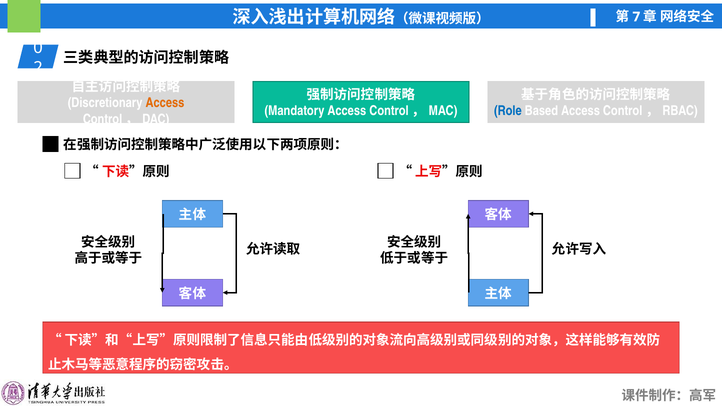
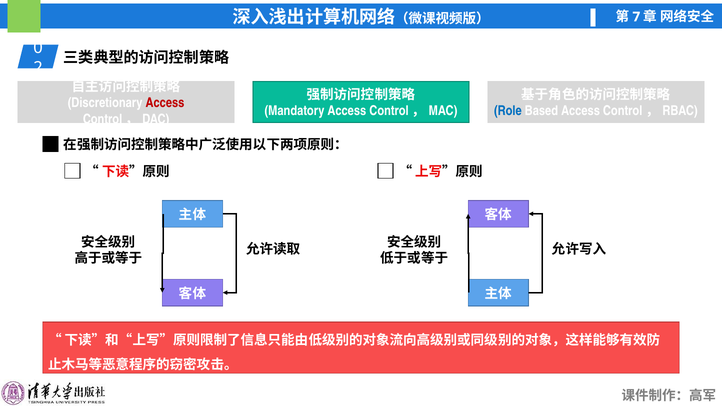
Access colour: orange -> red (165, 103)
